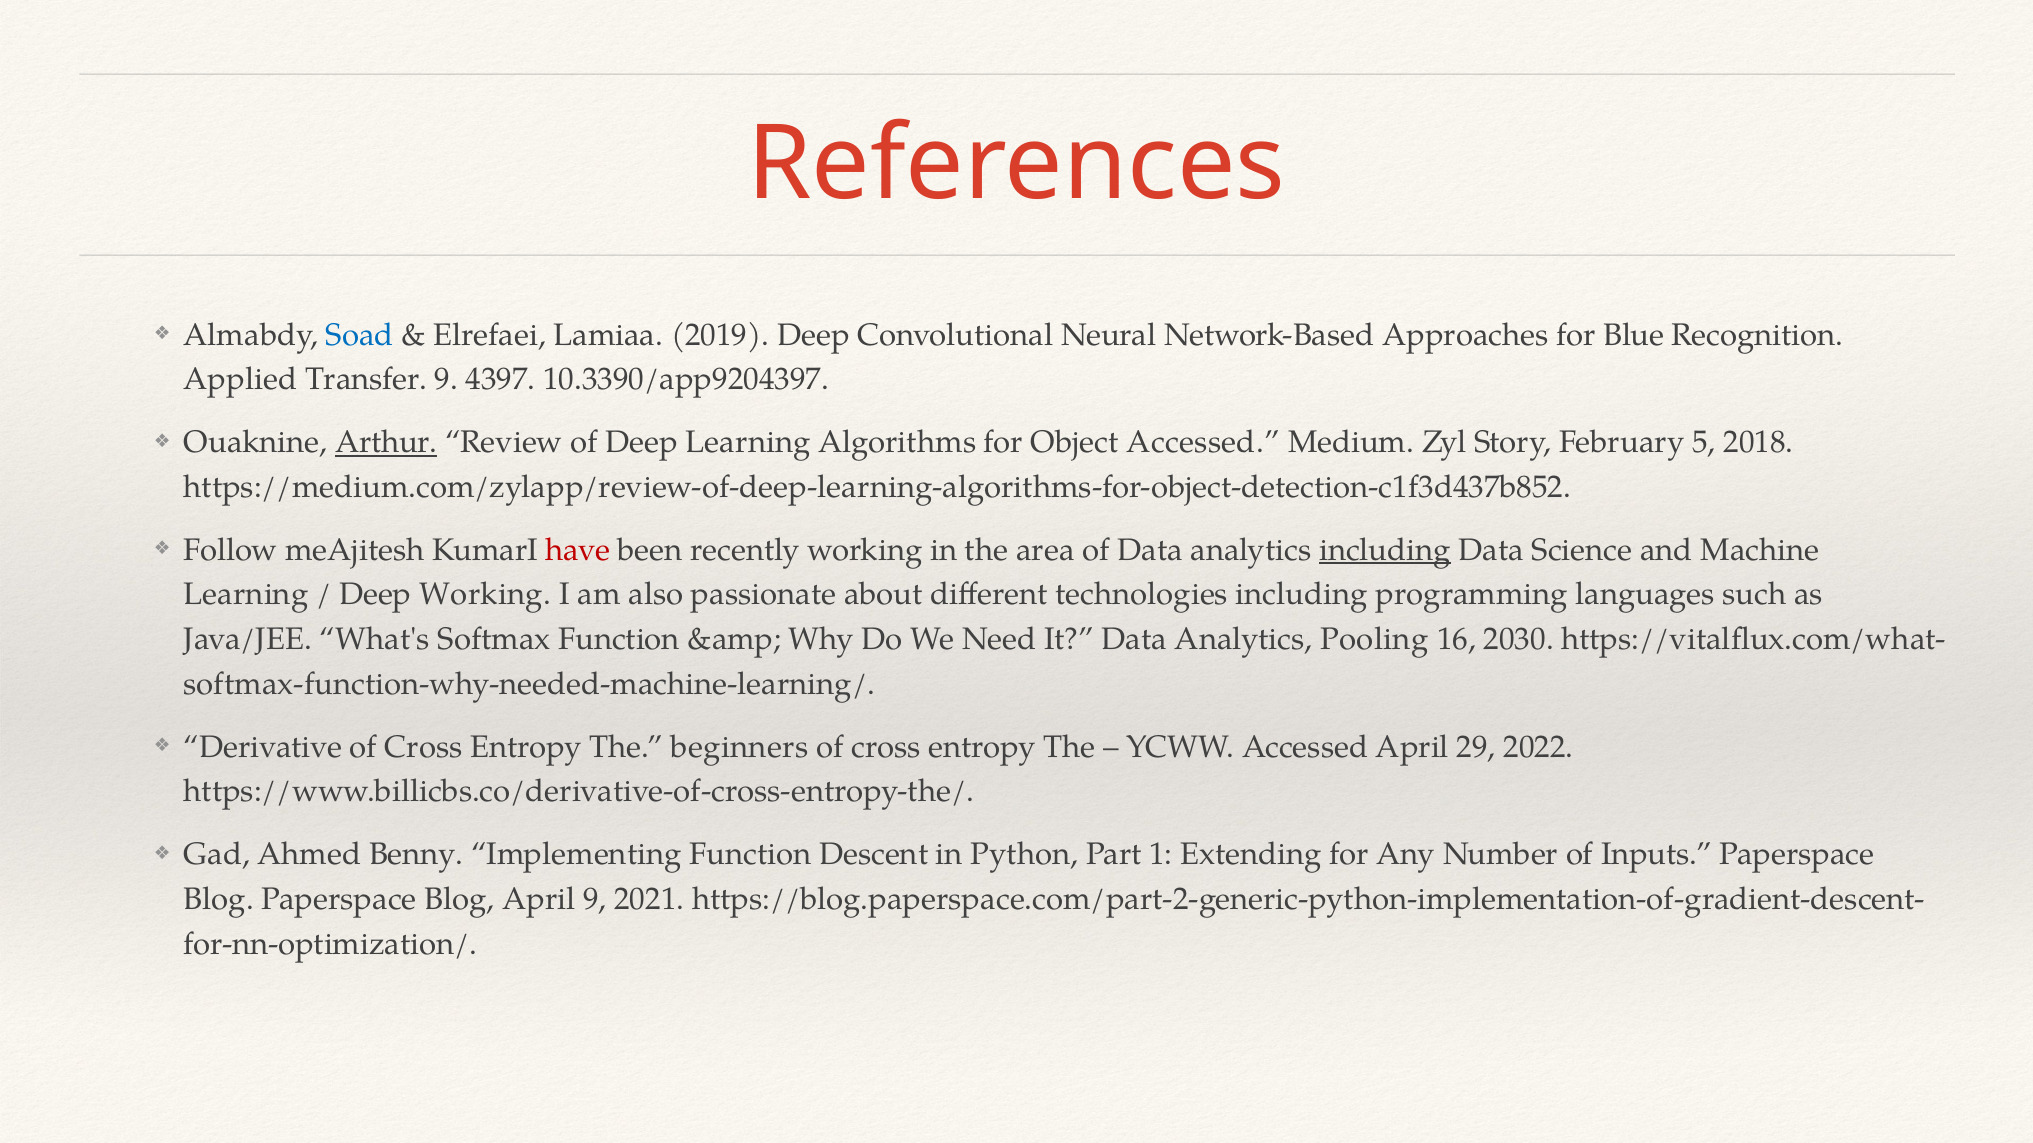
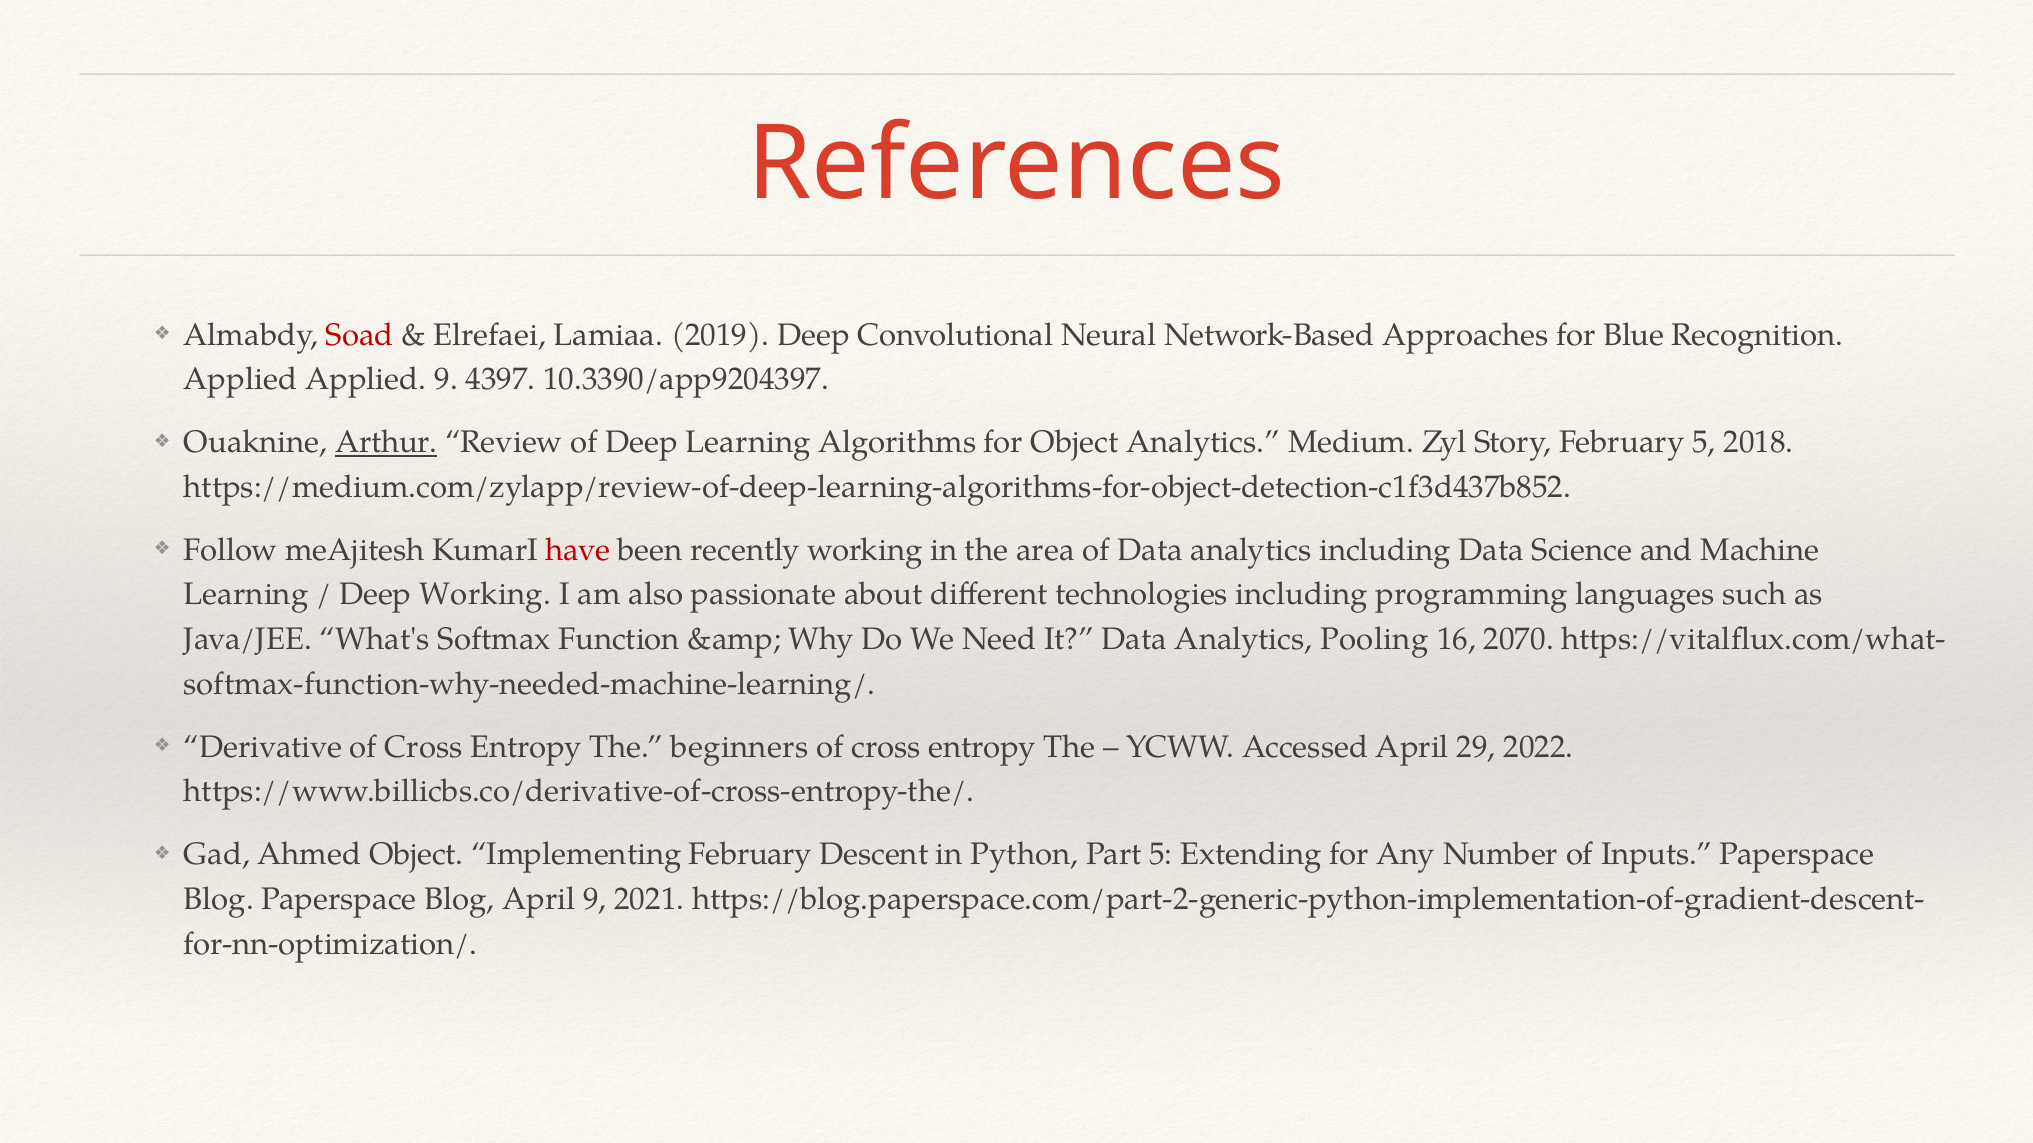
Soad colour: blue -> red (360, 335)
Applied Transfer: Transfer -> Applied (366, 380)
Object Accessed: Accessed -> Analytics (1203, 443)
including underline: present -> none (1385, 550)
2030: 2030 -> 2070 (1519, 640)
Ahmed Benny: Benny -> Object (416, 855)
Implementing Function: Function -> February (750, 855)
Part 1: 1 -> 5 (1161, 855)
